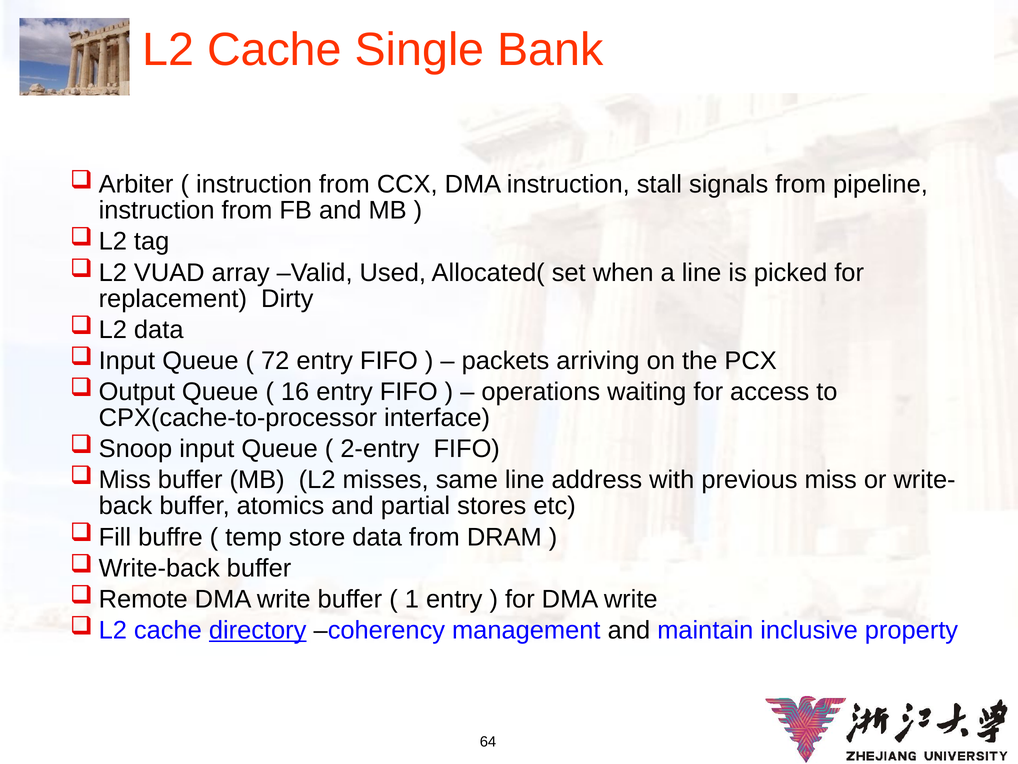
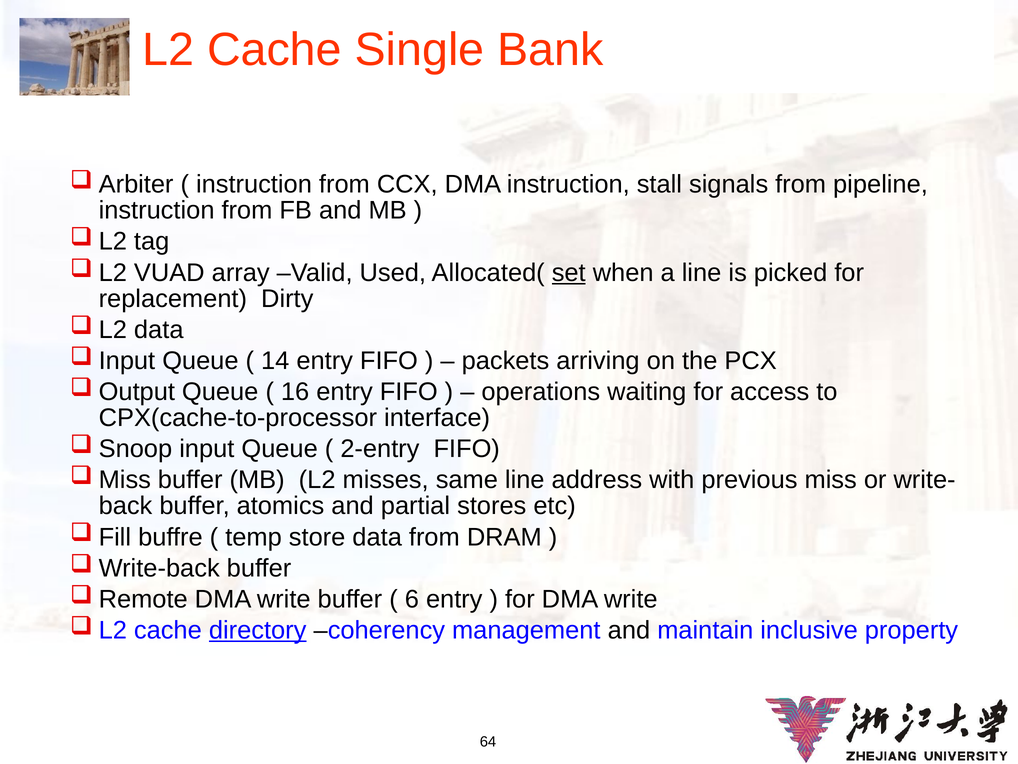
set underline: none -> present (569, 272)
72: 72 -> 14 (275, 361)
1: 1 -> 6 (412, 599)
